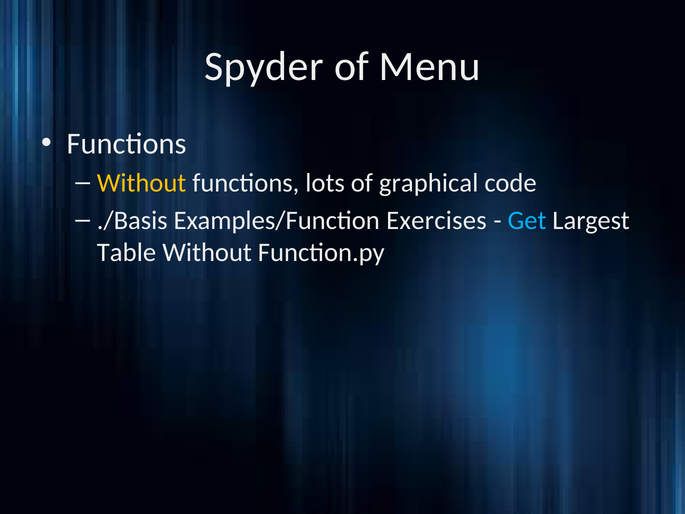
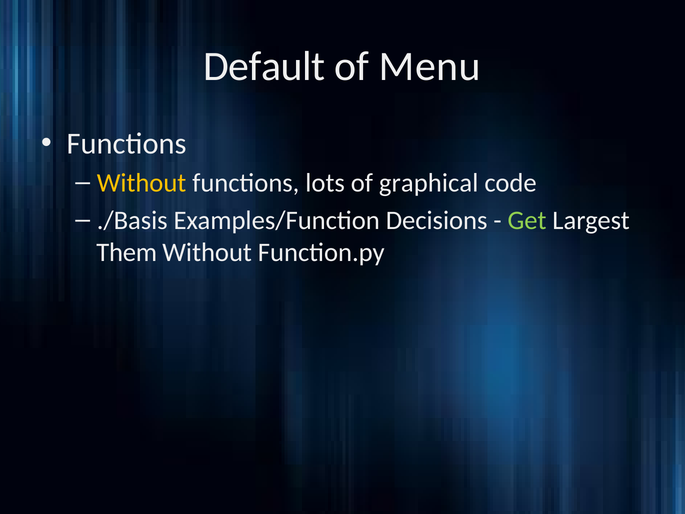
Spyder: Spyder -> Default (264, 66)
Exercises: Exercises -> Decisions (437, 220)
Get colour: light blue -> light green (527, 220)
Table: Table -> Them (127, 252)
